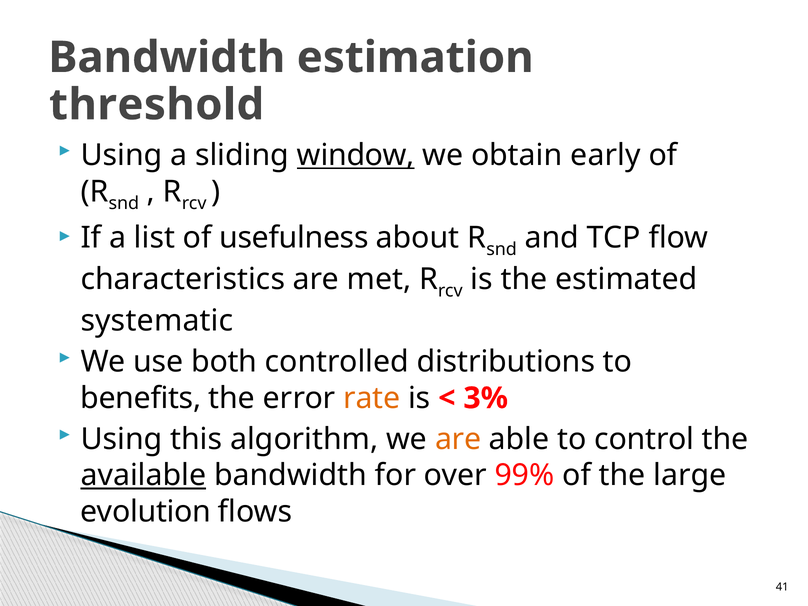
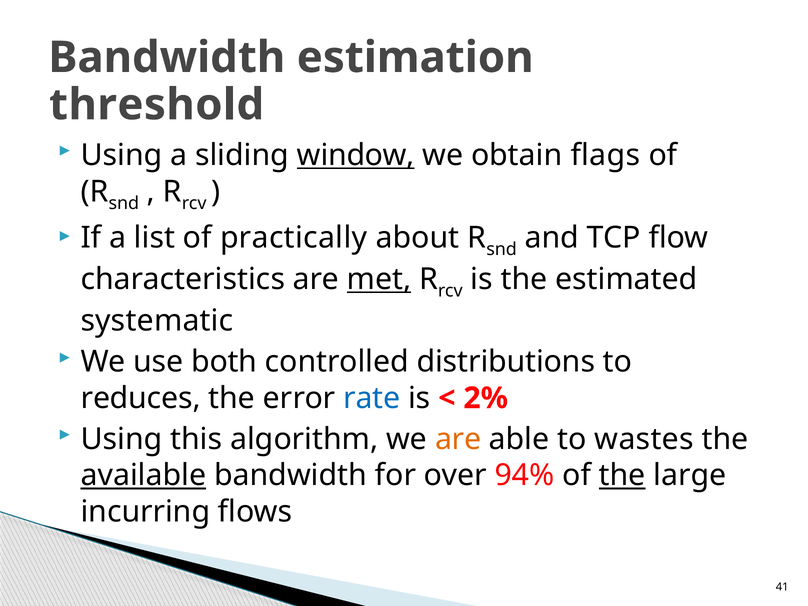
early: early -> flags (605, 155)
usefulness: usefulness -> practically (294, 238)
met underline: none -> present (379, 279)
benefits: benefits -> reduces (141, 398)
rate colour: orange -> blue (372, 398)
3%: 3% -> 2% (486, 398)
control: control -> wastes (644, 439)
99%: 99% -> 94% (525, 475)
the underline: none -> present (622, 475)
evolution: evolution -> incurring (145, 512)
